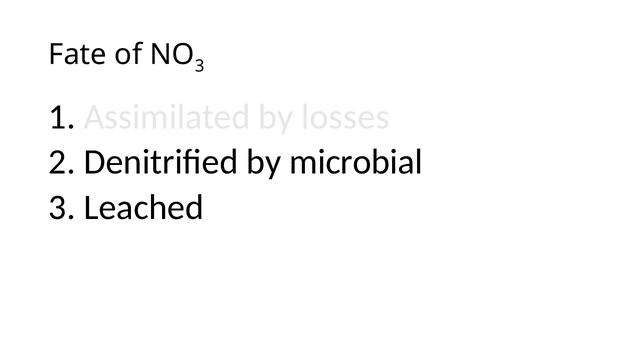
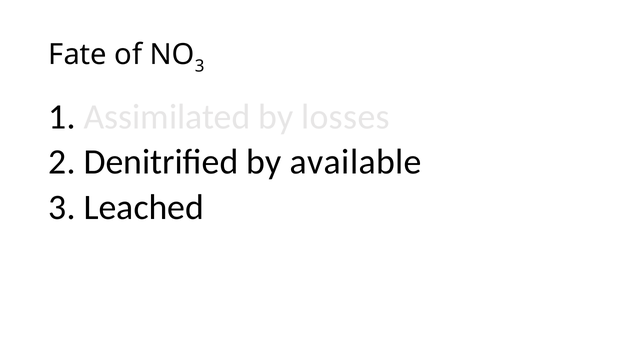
microbial: microbial -> available (356, 162)
